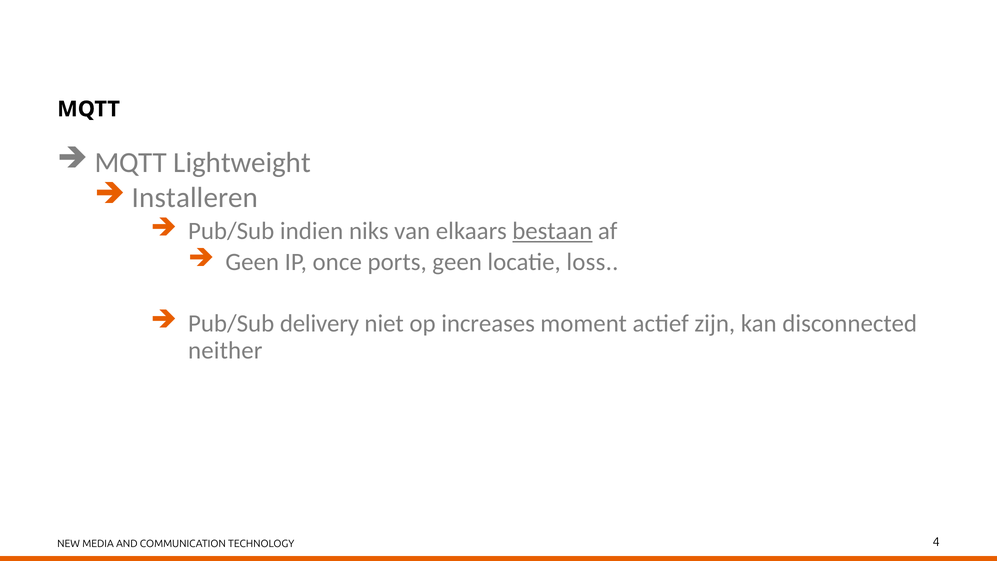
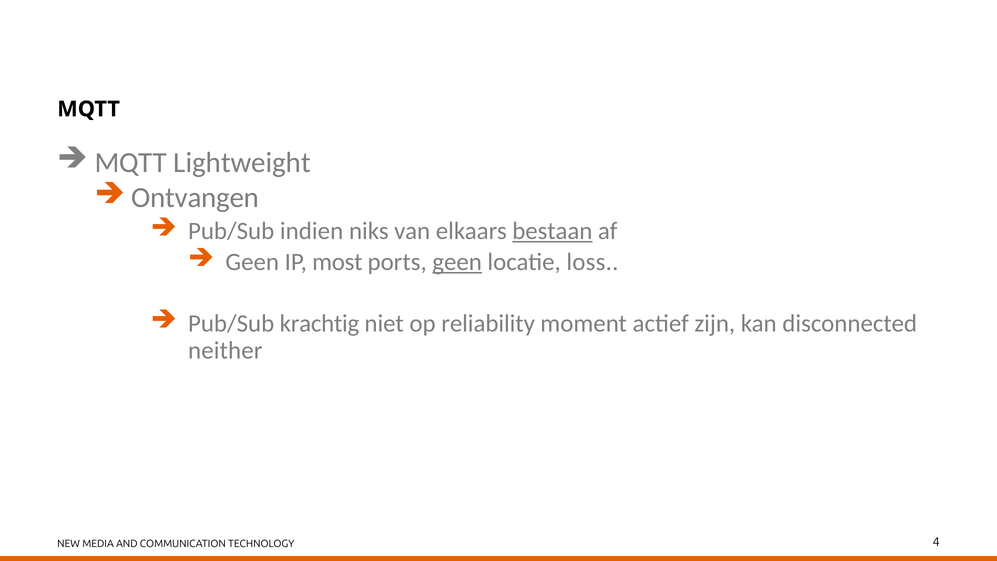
Installeren: Installeren -> Ontvangen (195, 198)
once: once -> most (337, 262)
geen underline: none -> present (457, 262)
delivery: delivery -> krachtig (319, 323)
increases: increases -> reliability (488, 323)
